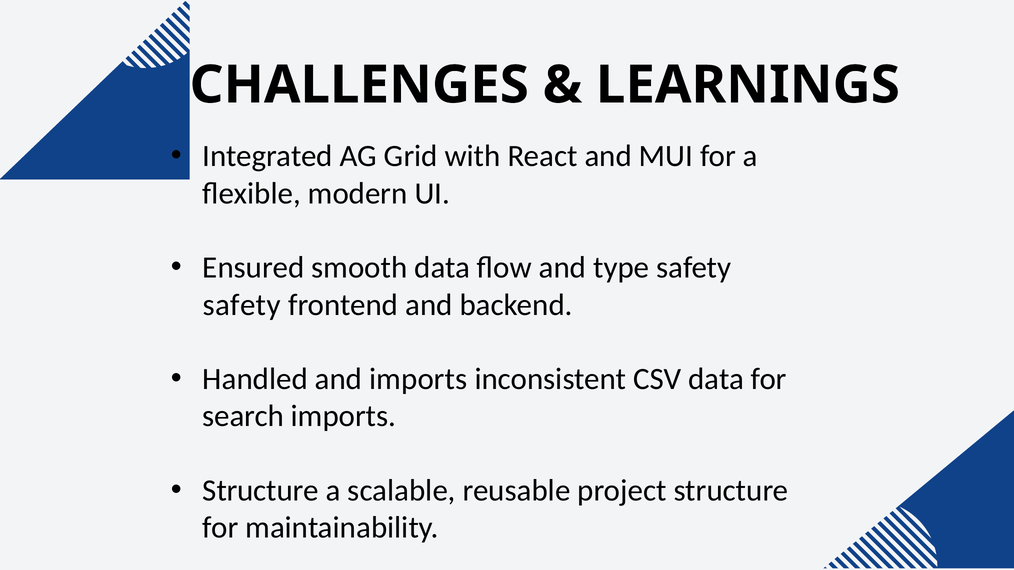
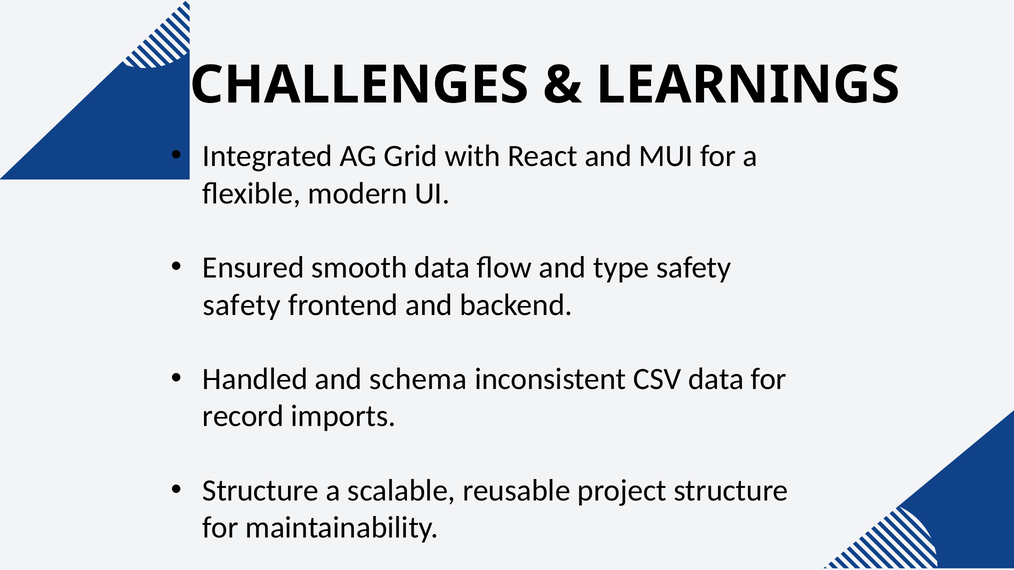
and imports: imports -> schema (418, 379)
search: search -> record (243, 416)
